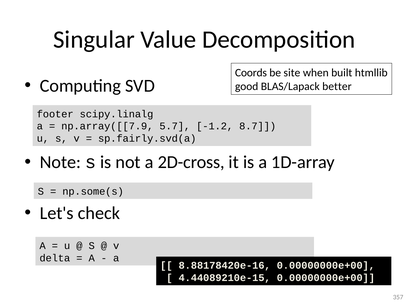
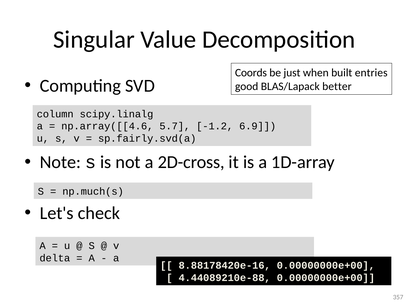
site: site -> just (292, 73)
htmllib: htmllib -> entries (371, 73)
footer: footer -> column (55, 114)
np.array([[7.9: np.array([[7.9 -> np.array([[4.6 (107, 126)
8.7: 8.7 -> 6.9 (258, 126)
np.some(s: np.some(s -> np.much(s (93, 191)
4.44089210e-15: 4.44089210e-15 -> 4.44089210e-88 (225, 278)
